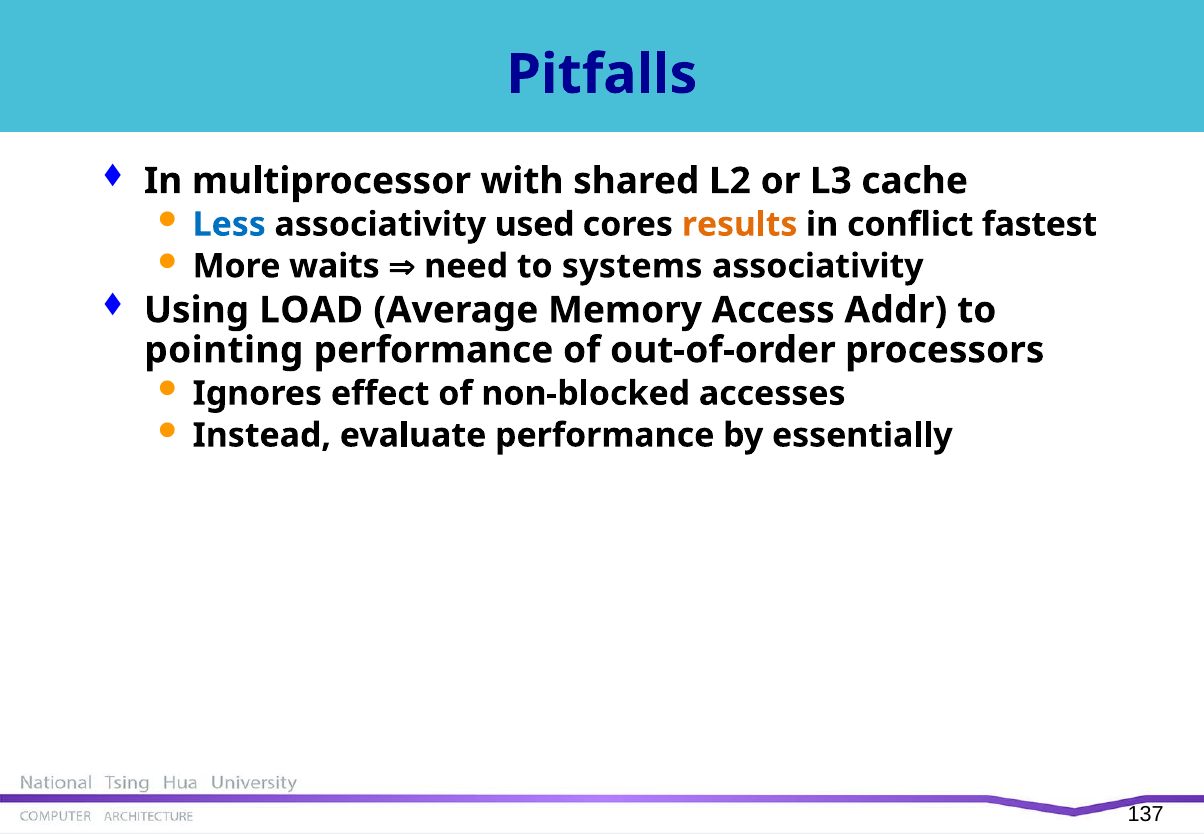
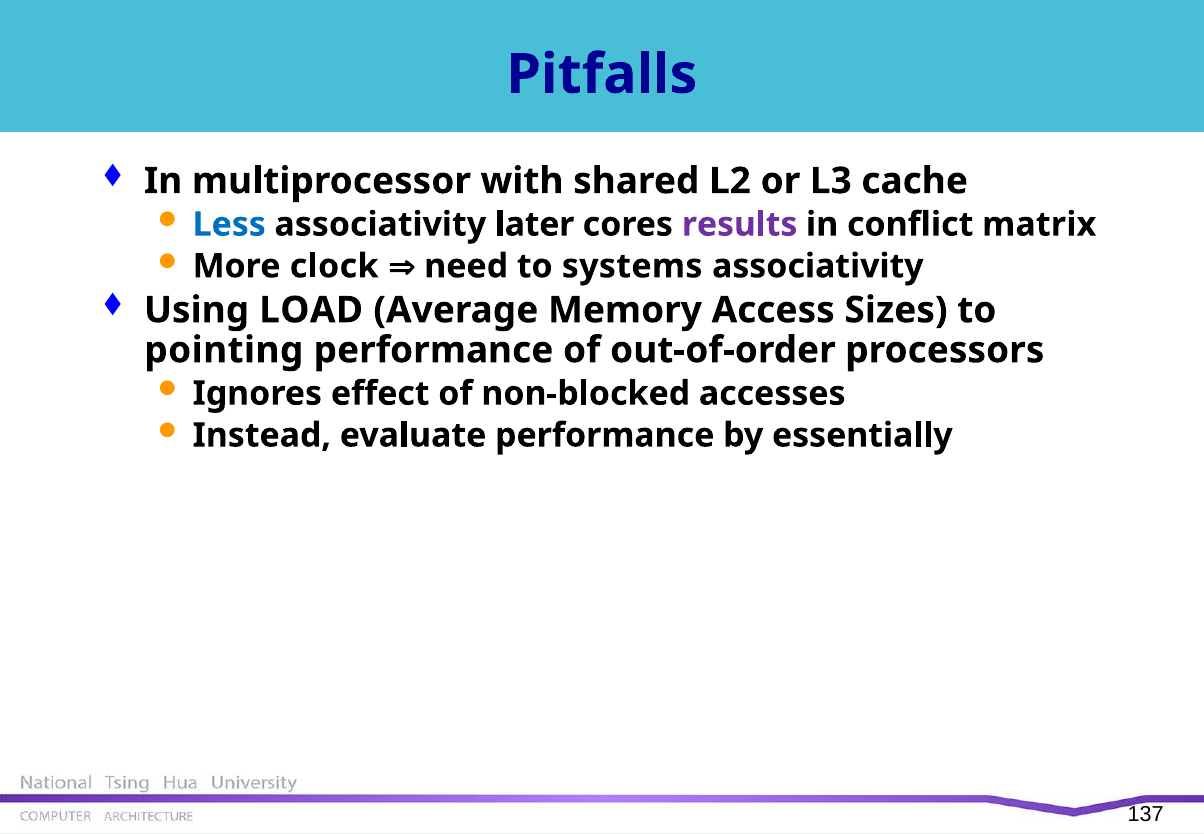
used: used -> later (535, 224)
results colour: orange -> purple (740, 224)
fastest: fastest -> matrix (1039, 224)
waits: waits -> clock (334, 266)
Addr: Addr -> Sizes (896, 310)
